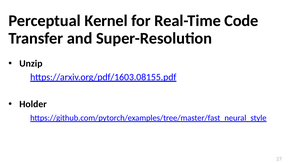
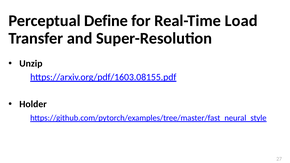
Kernel: Kernel -> Define (106, 21)
Code: Code -> Load (241, 21)
